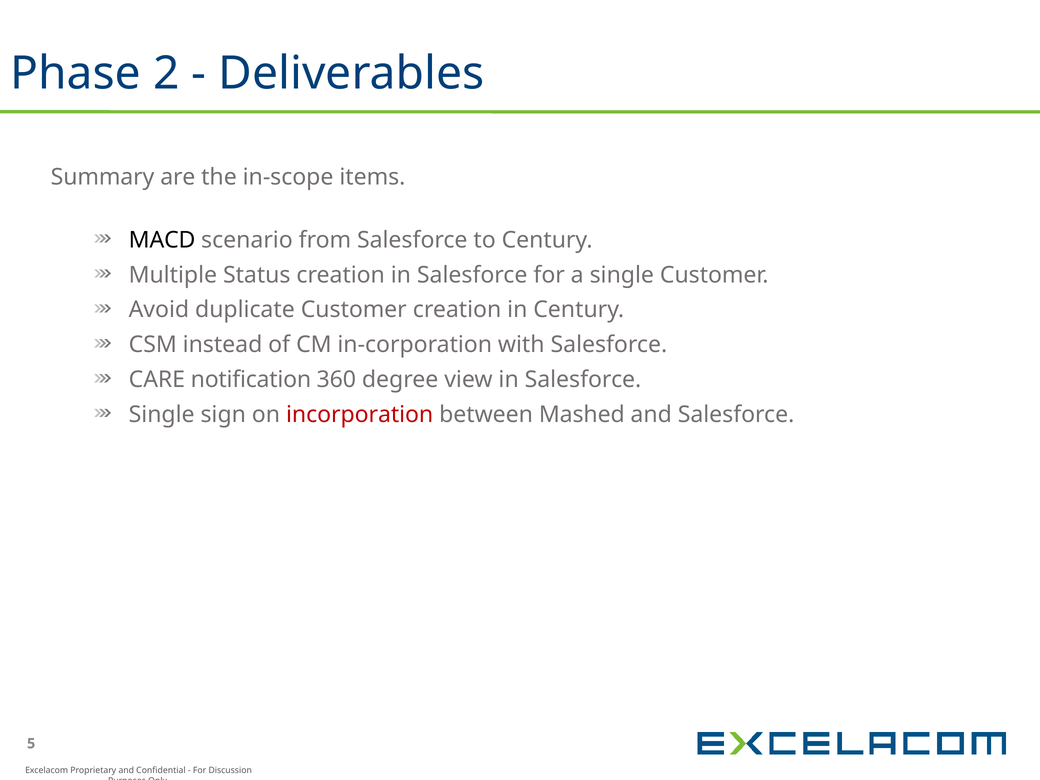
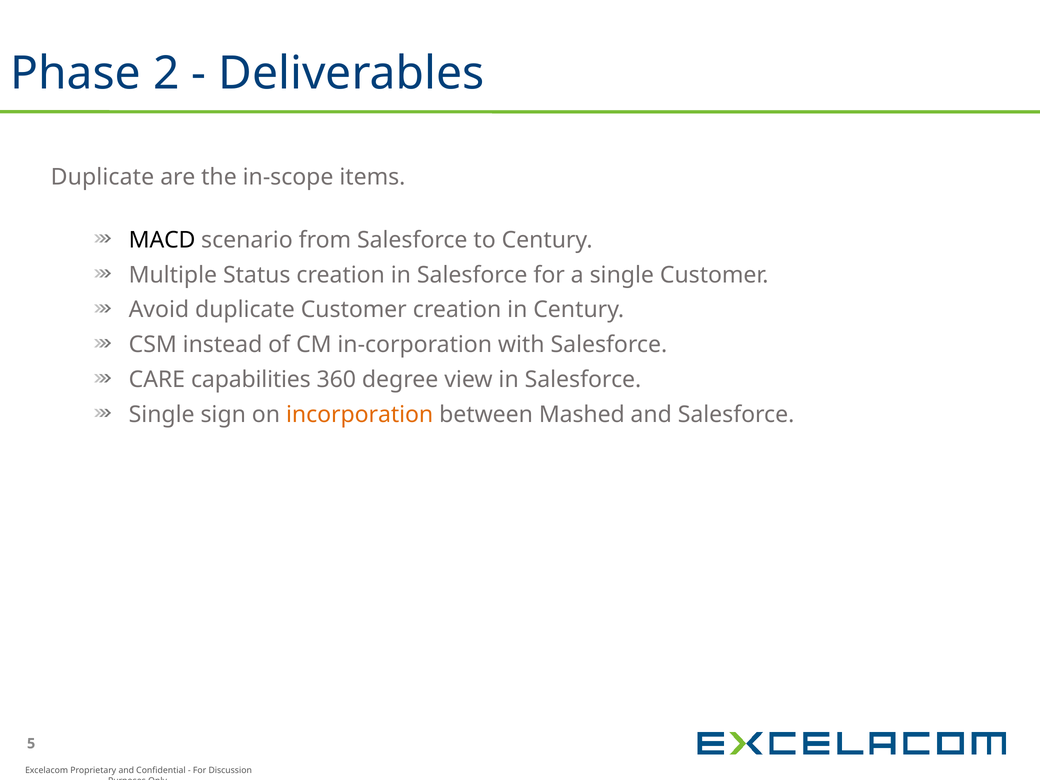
Summary: Summary -> Duplicate (102, 177)
notification: notification -> capabilities (251, 380)
incorporation colour: red -> orange (360, 414)
